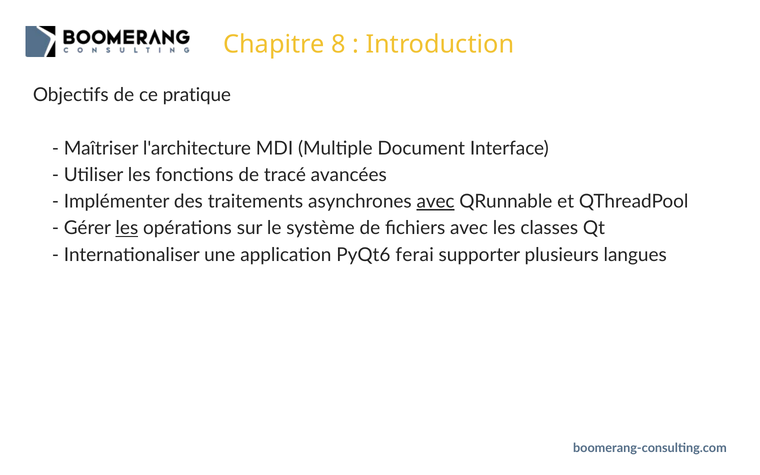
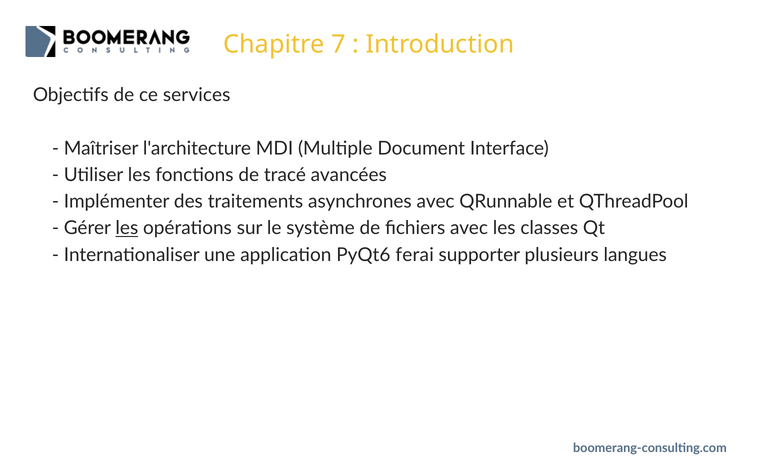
8: 8 -> 7 (338, 45)
pratique: pratique -> services (197, 95)
avec underline: present -> none (436, 202)
